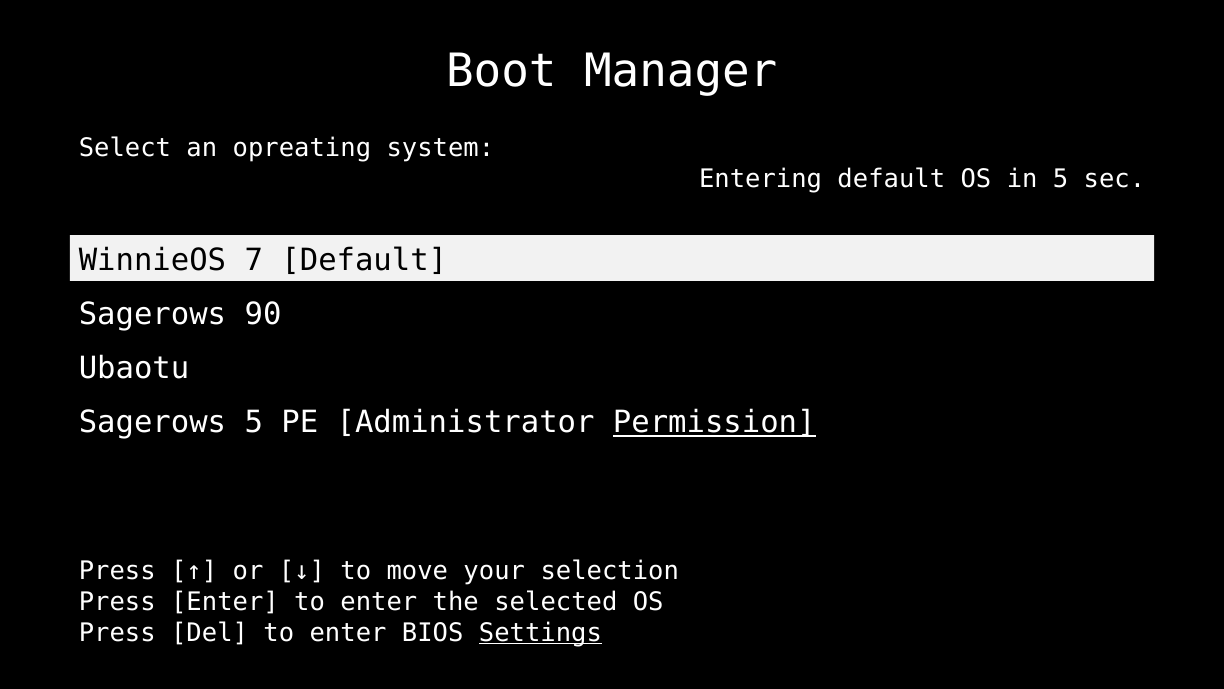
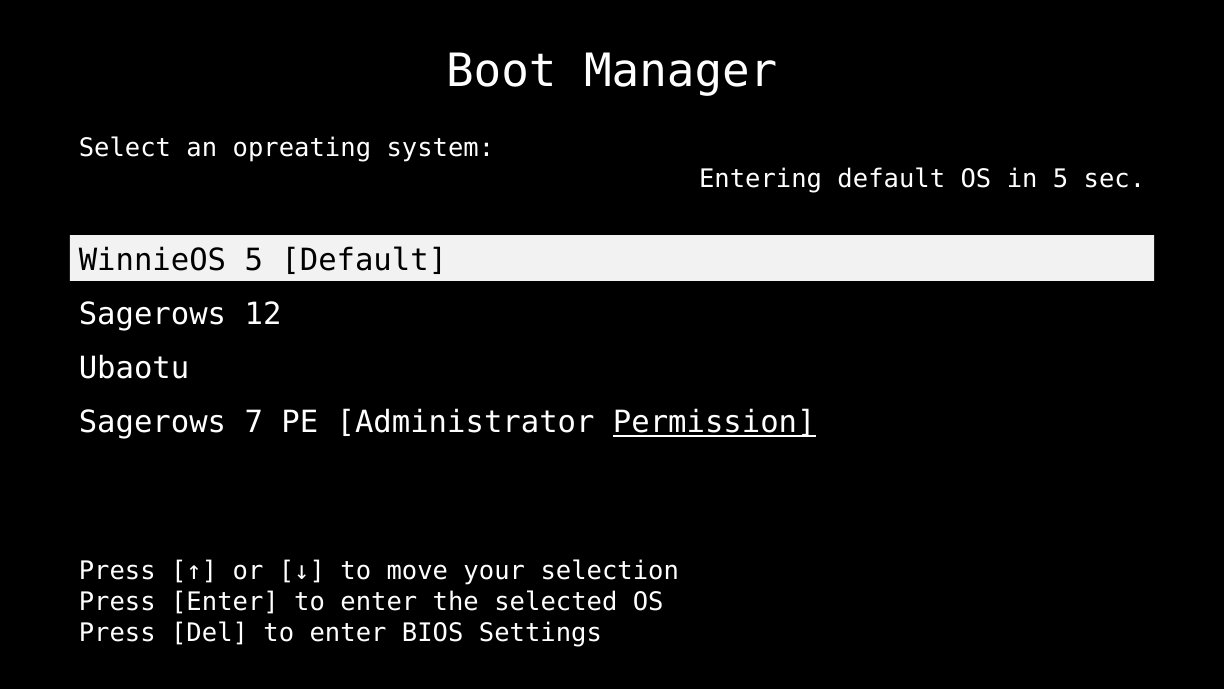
WinnieOS 7: 7 -> 5 (254, 260)
90: 90 -> 12 (263, 314)
Sagerows 5: 5 -> 7 (254, 423)
Settings underline: present -> none (540, 632)
